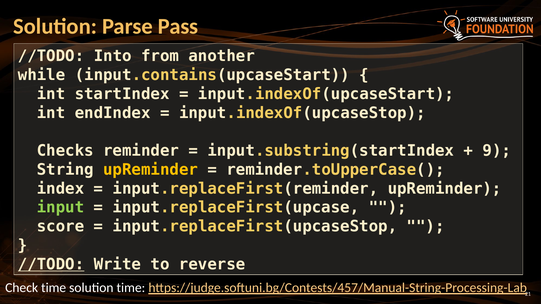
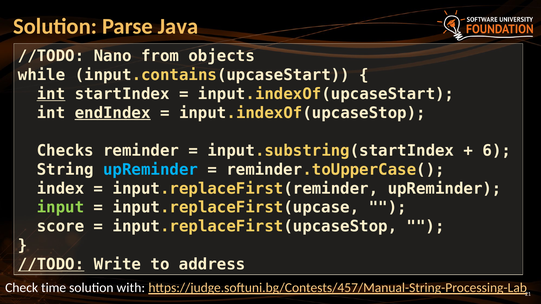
Pass: Pass -> Java (178, 26)
Into: Into -> Nano (113, 56)
another: another -> objects (222, 56)
int underline: none -> present (51, 94)
endIndex underline: none -> present (113, 113)
9: 9 -> 6 (497, 151)
upReminder colour: yellow -> light blue (151, 170)
reverse: reverse -> address (212, 265)
solution time: time -> with (131, 288)
